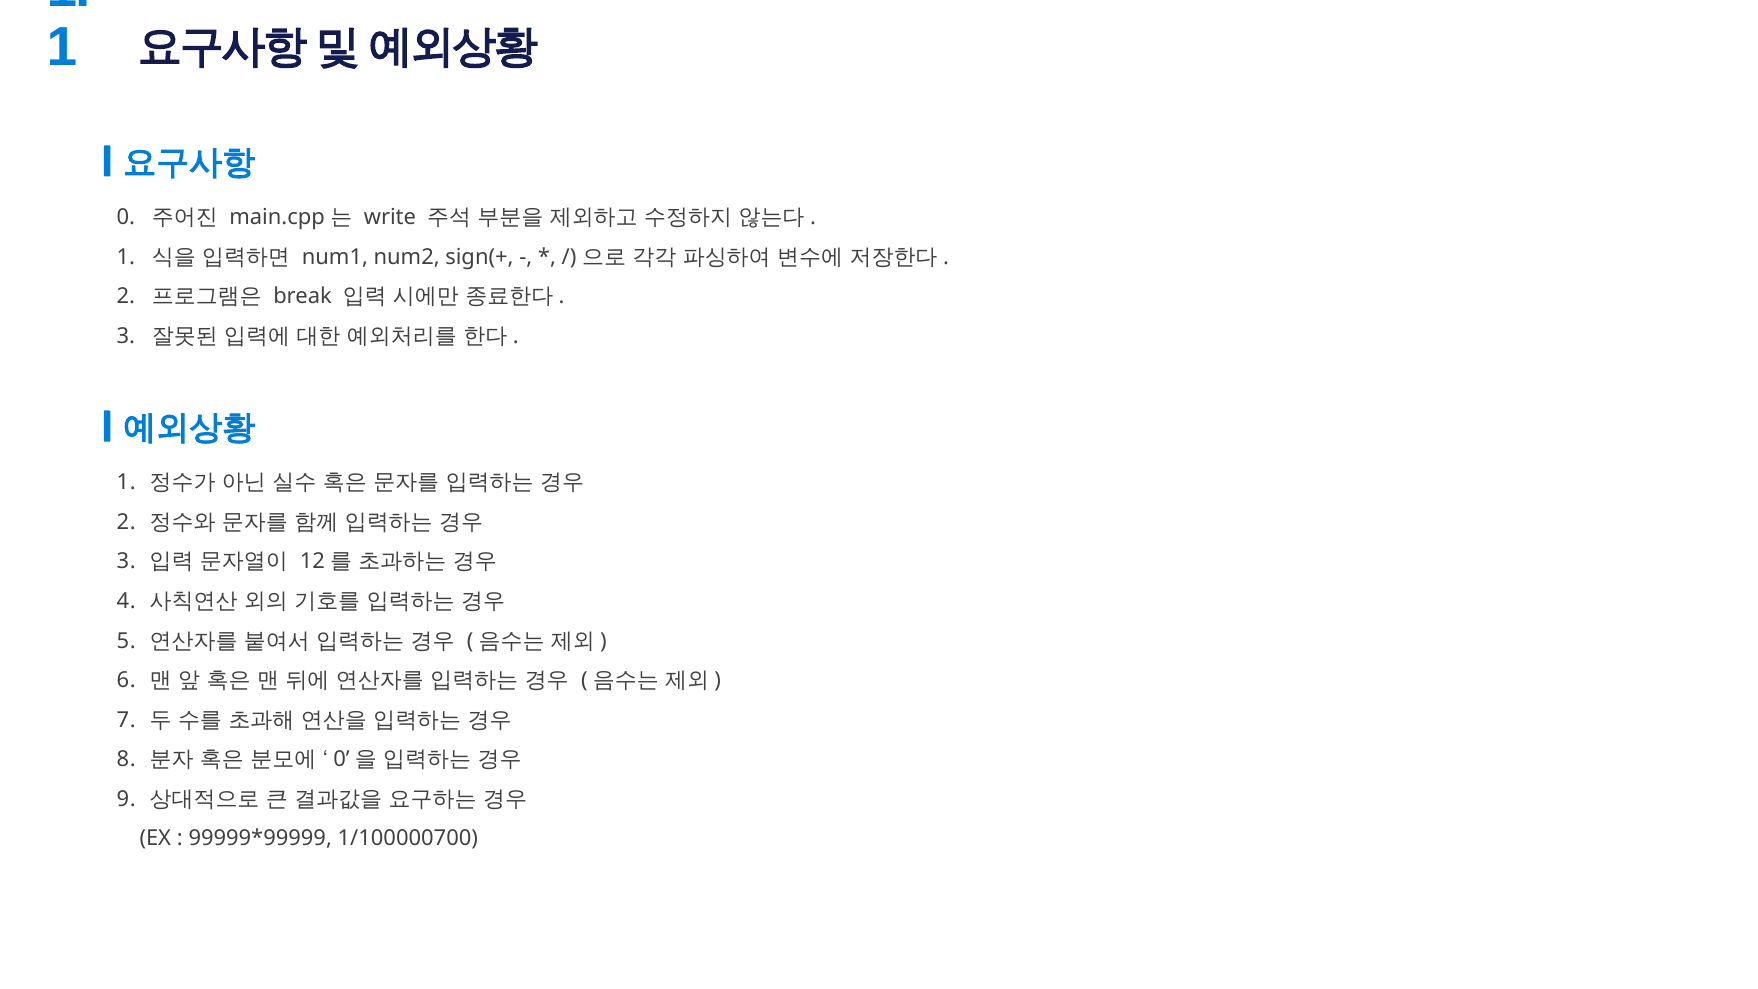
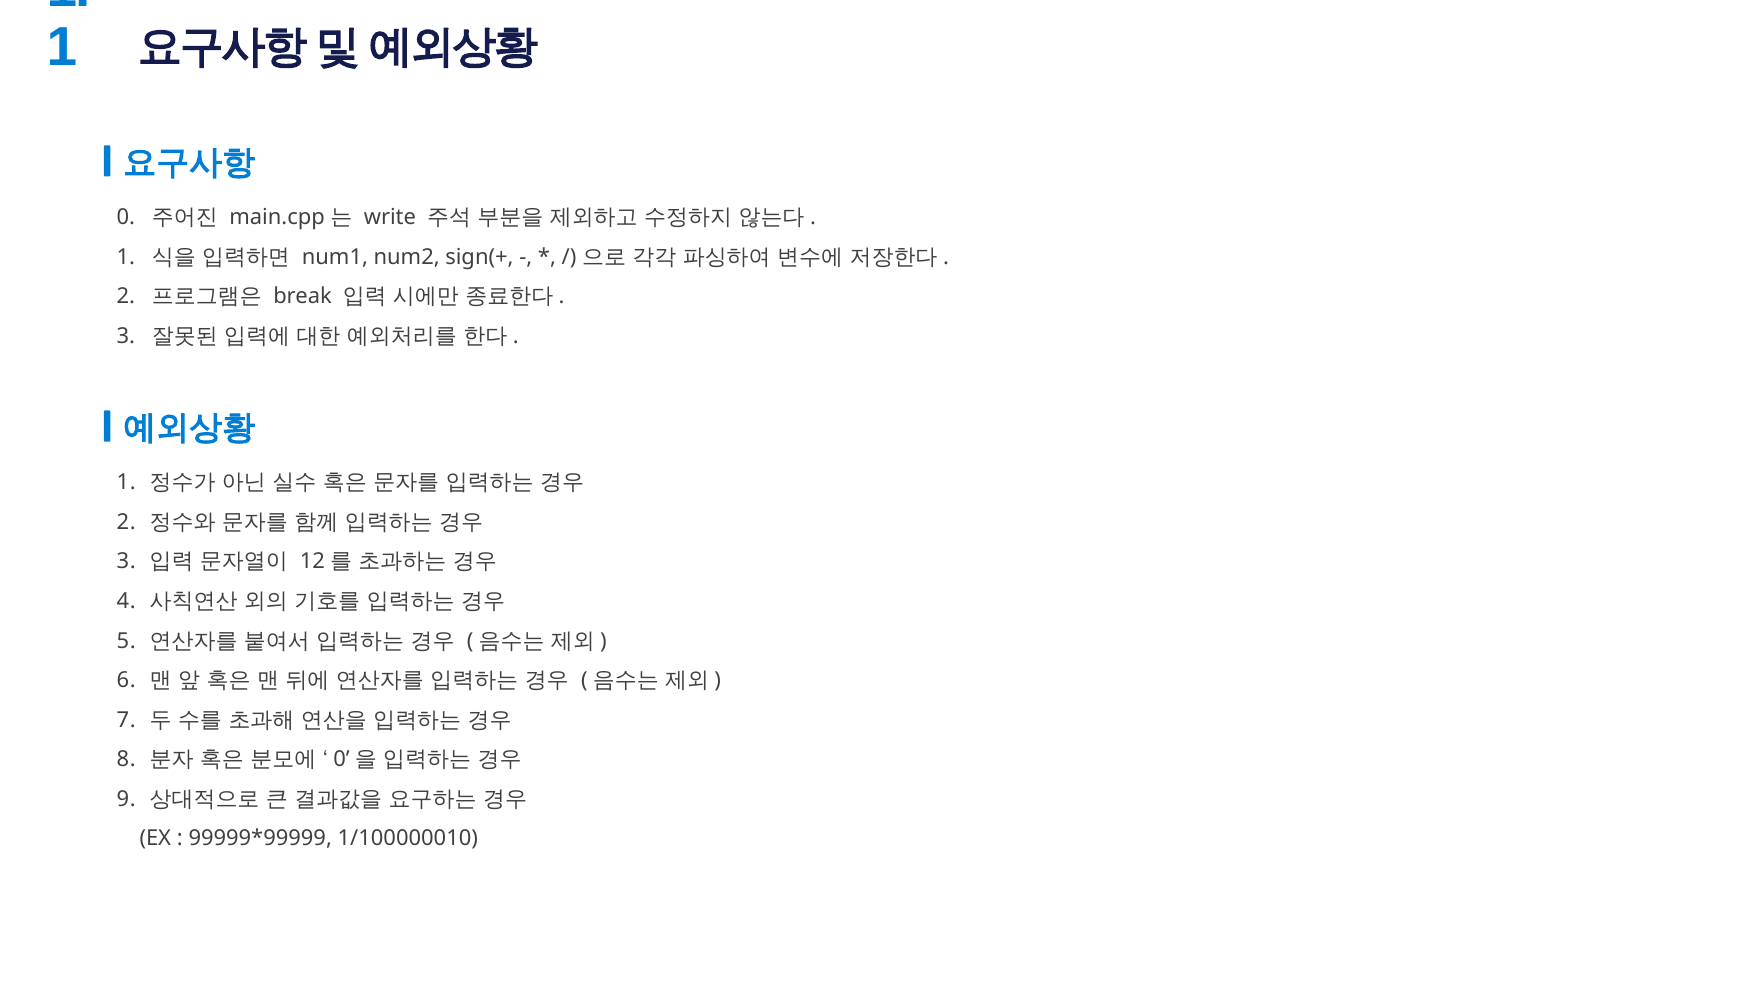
1/100000700: 1/100000700 -> 1/100000010 (408, 838)
